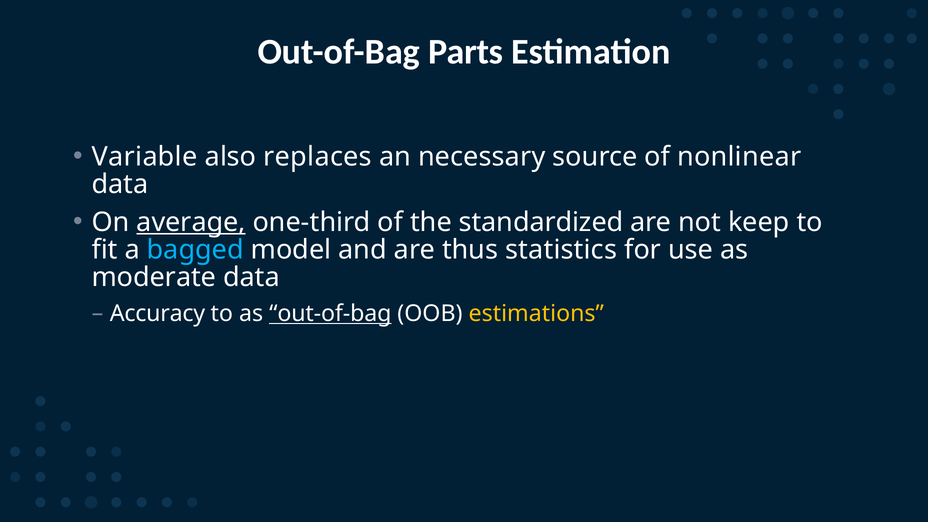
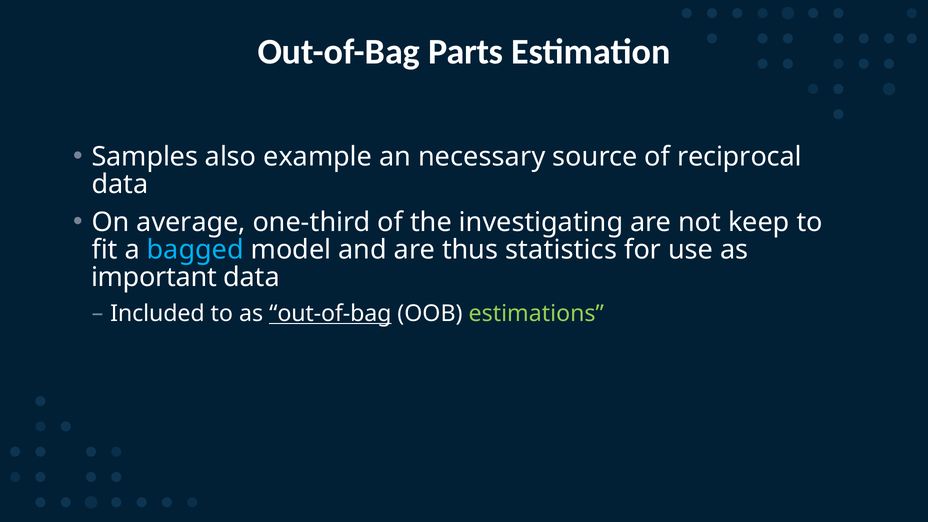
Variable: Variable -> Samples (145, 157)
replaces: replaces -> example (318, 157)
nonlinear: nonlinear -> reciprocal (739, 157)
average underline: present -> none (191, 222)
standardized: standardized -> investigating (541, 222)
moderate: moderate -> important (154, 278)
Accuracy: Accuracy -> Included (157, 314)
estimations colour: yellow -> light green (536, 314)
